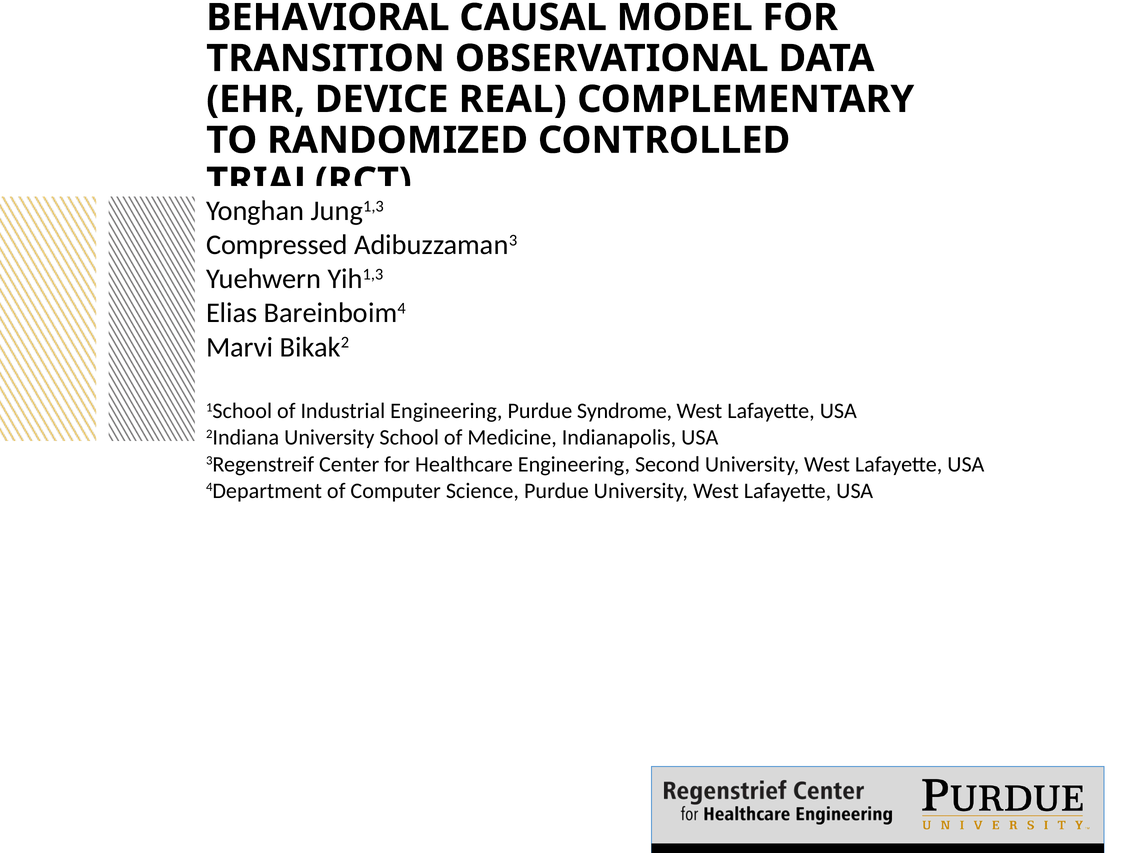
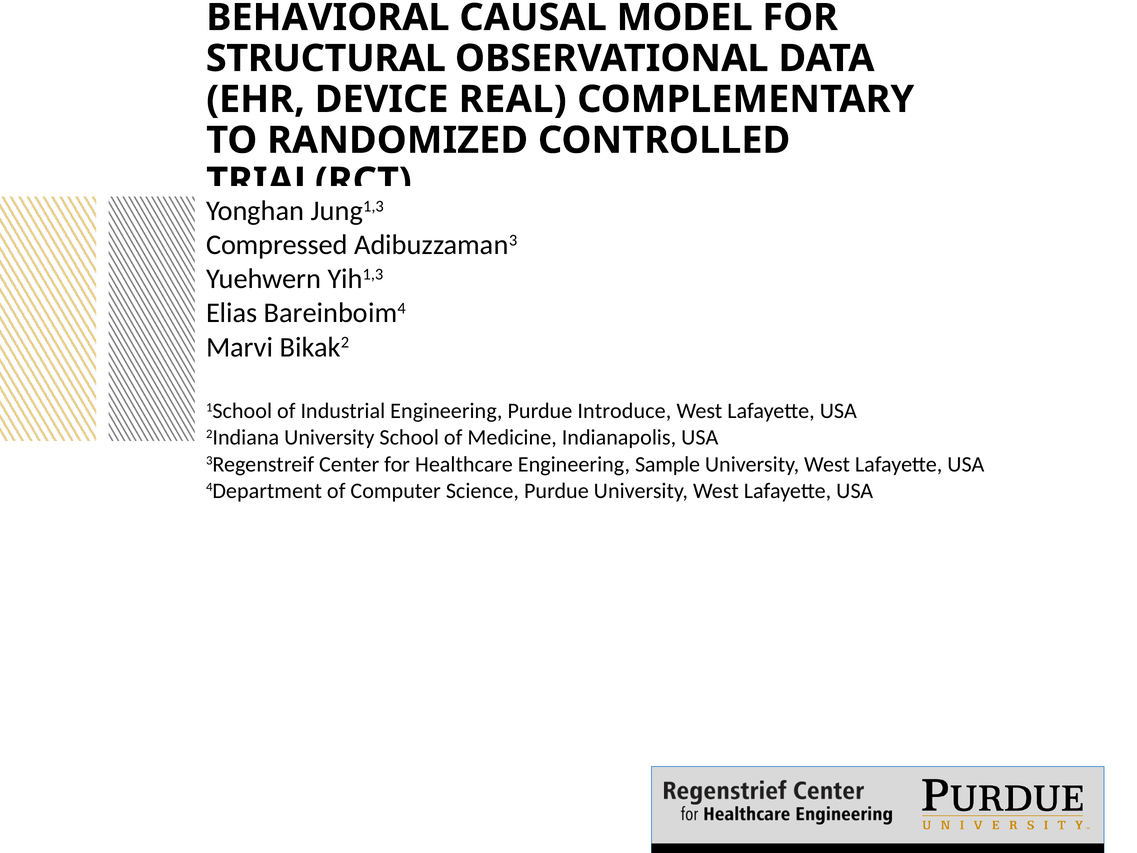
TRANSITION: TRANSITION -> STRUCTURAL (326, 58)
Syndrome: Syndrome -> Introduce (624, 411)
Second: Second -> Sample (668, 464)
